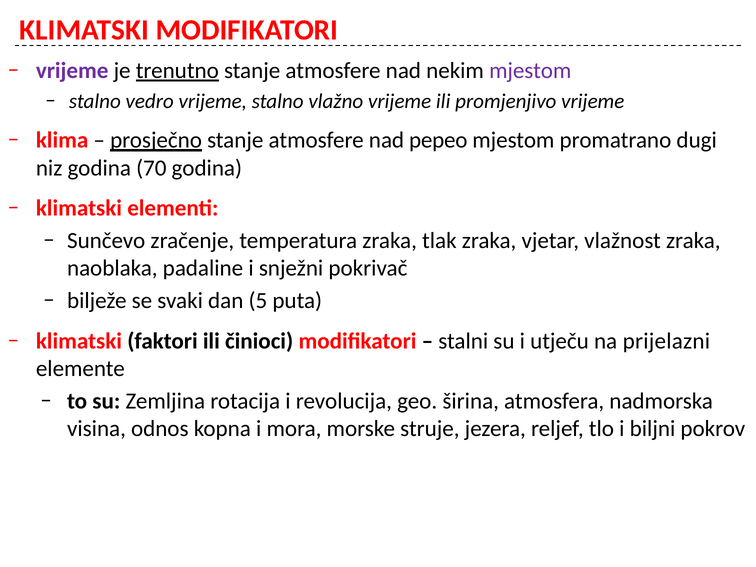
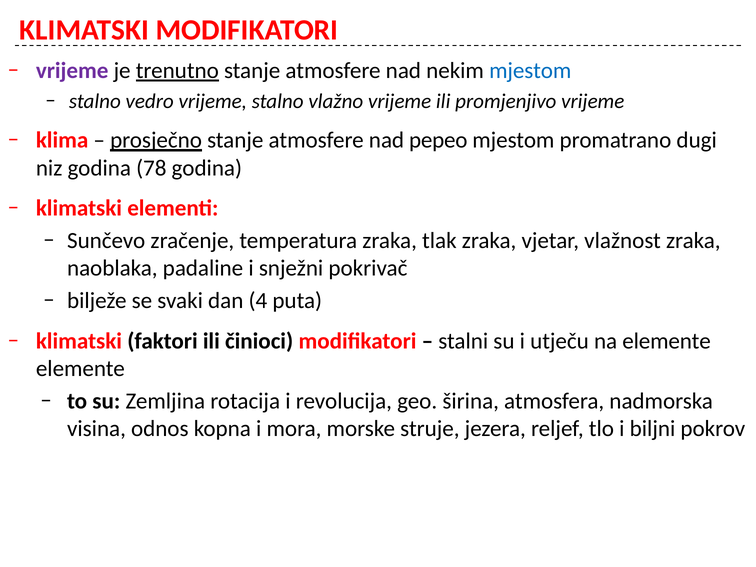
mjestom colour: purple -> blue (530, 71)
70: 70 -> 78 (151, 168)
5: 5 -> 4 (258, 301)
na prijelazni: prijelazni -> elemente (667, 341)
